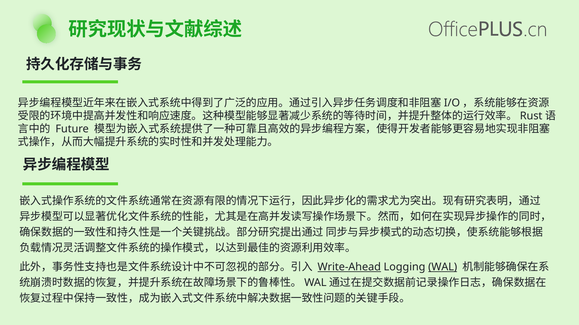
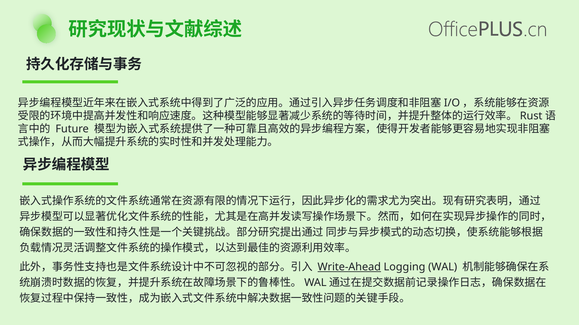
WAL underline: present -> none (443, 268)
